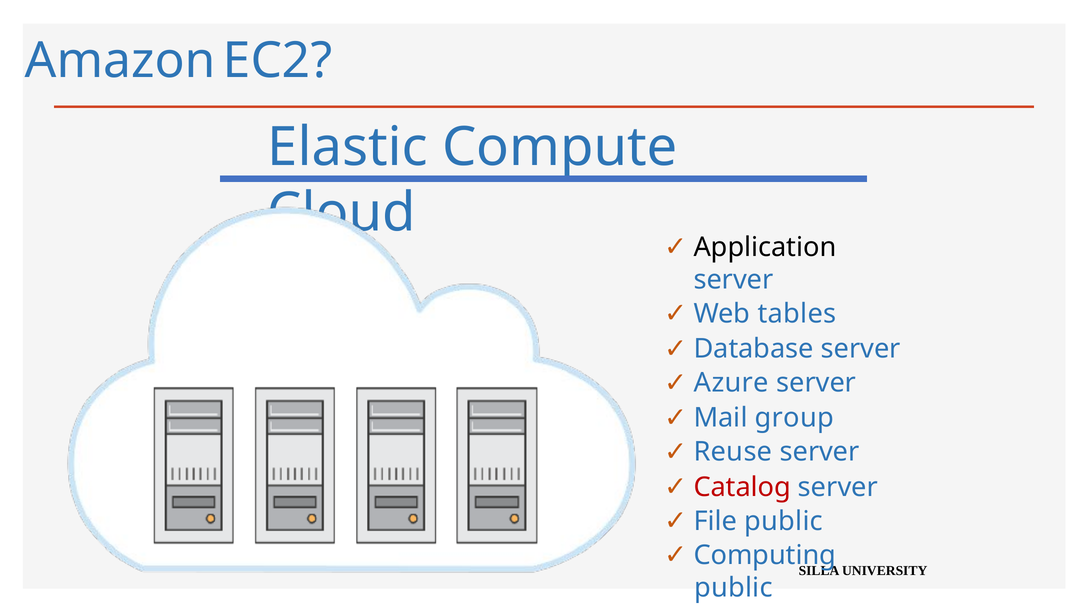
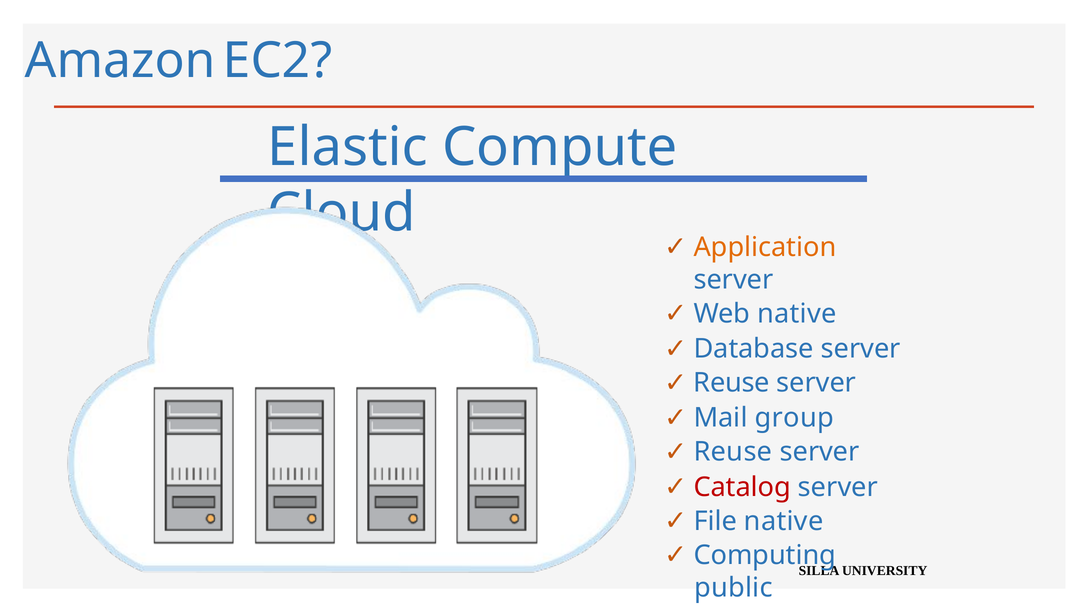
Application colour: black -> orange (765, 247)
Web tables: tables -> native (797, 314)
Azure: Azure -> Reuse (732, 383)
File public: public -> native (784, 521)
